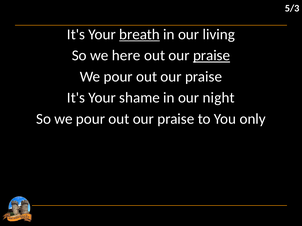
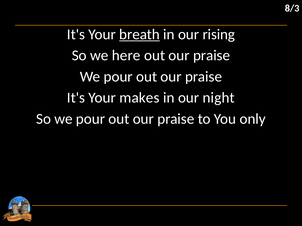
5/3: 5/3 -> 8/3 (292, 8)
living: living -> rising (219, 35)
praise underline: present -> none (212, 56)
shame: shame -> makes (139, 98)
